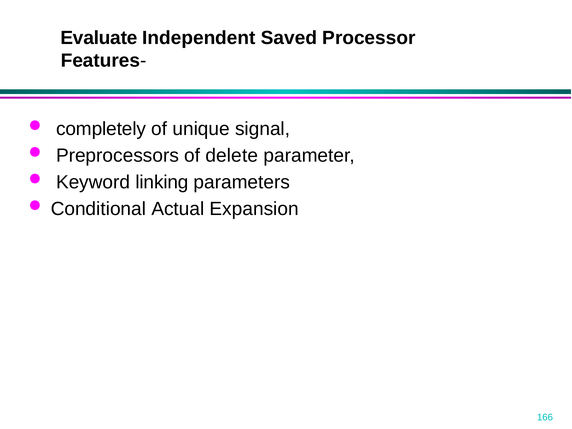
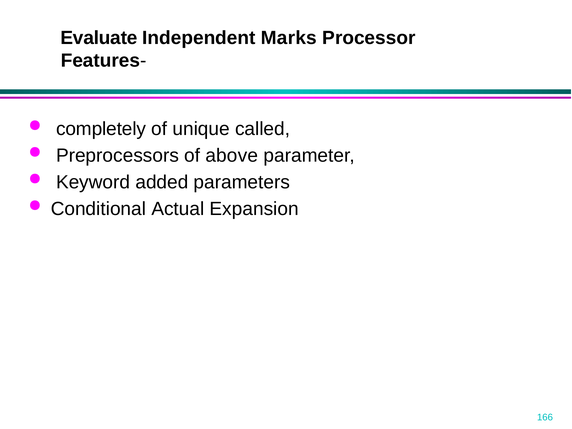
Saved: Saved -> Marks (289, 38)
signal: signal -> called (263, 129)
delete: delete -> above (232, 156)
linking: linking -> added (162, 182)
